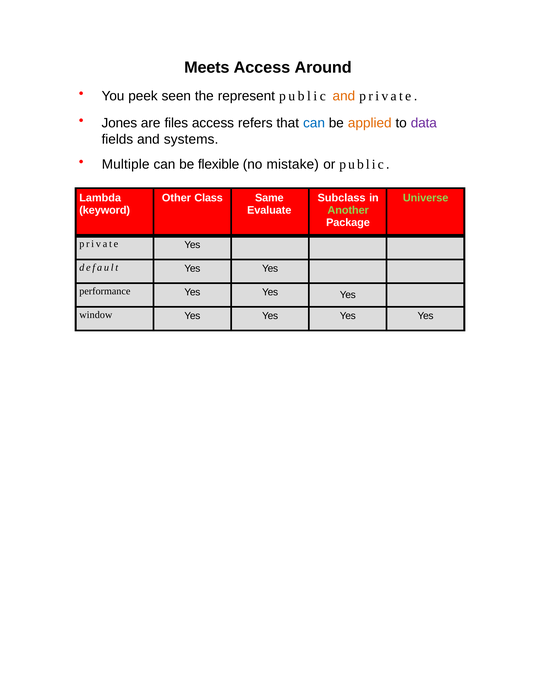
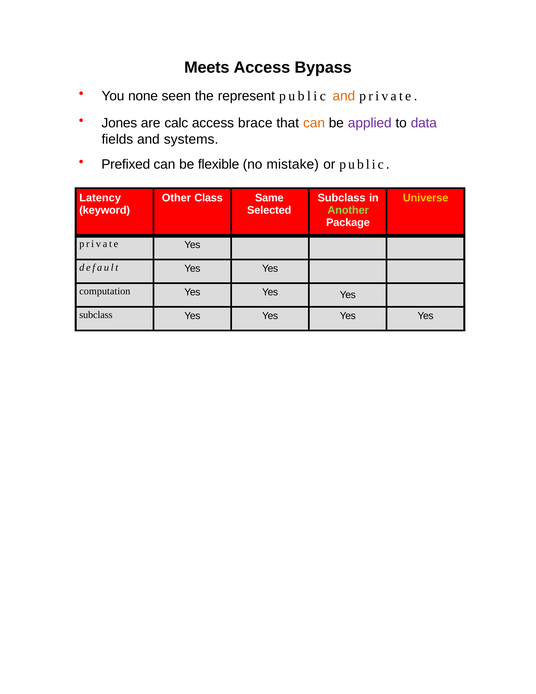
Around: Around -> Bypass (323, 67)
peek: peek -> none (143, 96)
files: files -> calc (176, 123)
refers: refers -> brace (255, 123)
can colour: blue -> orange (314, 123)
applied colour: orange -> purple (370, 123)
Multiple: Multiple -> Prefixed (126, 164)
Lambda: Lambda -> Latency (100, 198)
Universe colour: light green -> yellow (426, 198)
Evaluate: Evaluate -> Selected (269, 210)
performance: performance -> computation (105, 291)
window: window -> subclass (96, 315)
